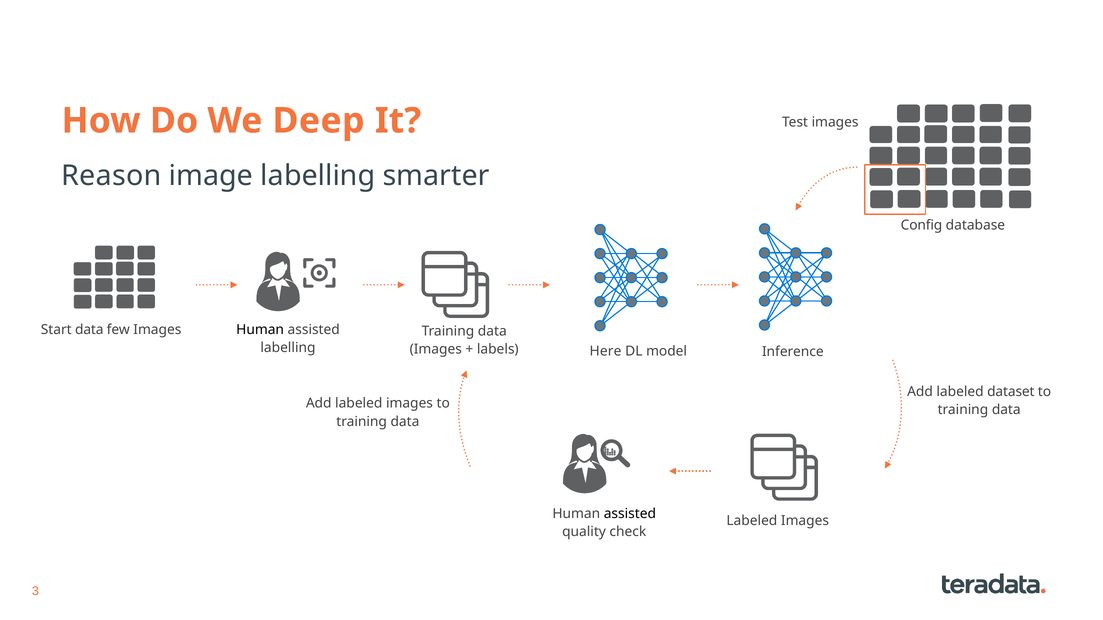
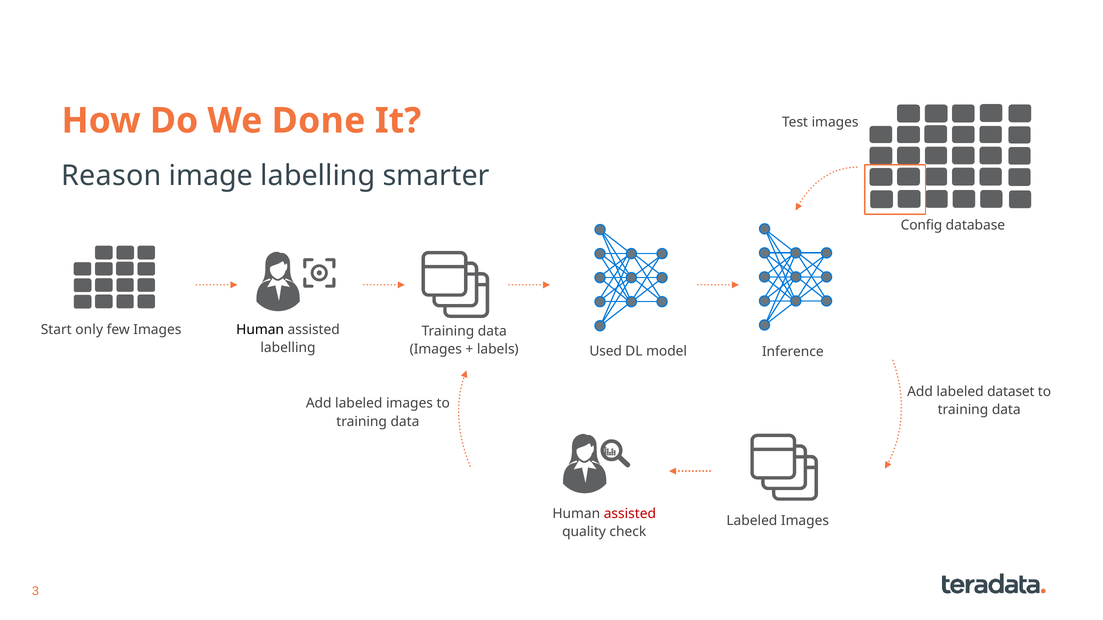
Deep: Deep -> Done (319, 121)
Start data: data -> only (89, 330)
Here: Here -> Used (606, 351)
assisted colour: black -> red (630, 514)
